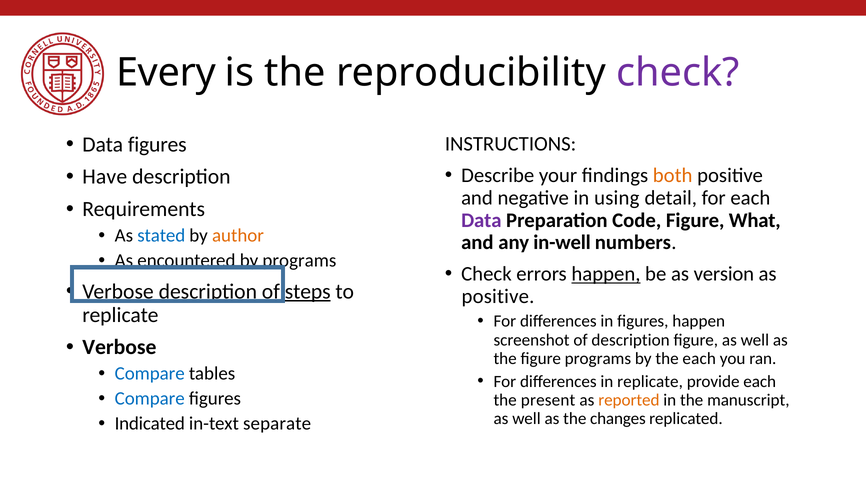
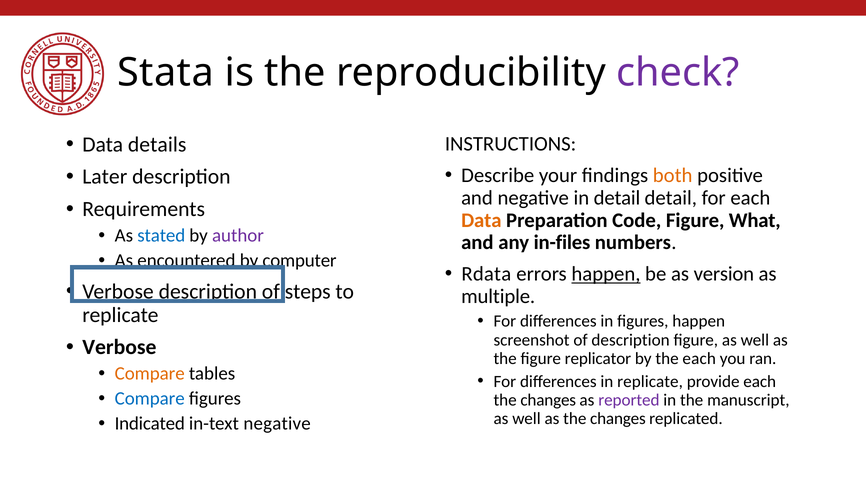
Every: Every -> Stata (166, 73)
Data figures: figures -> details (157, 144)
Have: Have -> Later (105, 177)
in using: using -> detail (617, 198)
Data colour: purple -> orange (481, 220)
author colour: orange -> purple (238, 236)
in-well: in-well -> in-files (562, 243)
programs: programs -> computer (300, 261)
Check: Check -> Rdata (486, 274)
steps underline: present -> none (308, 292)
positive: positive -> multiple (498, 296)
figure programs: programs -> replicator (598, 358)
Compare colour: blue -> orange (150, 374)
present: present -> changes (548, 400)
reported colour: orange -> purple (629, 400)
in-text separate: separate -> negative (277, 424)
